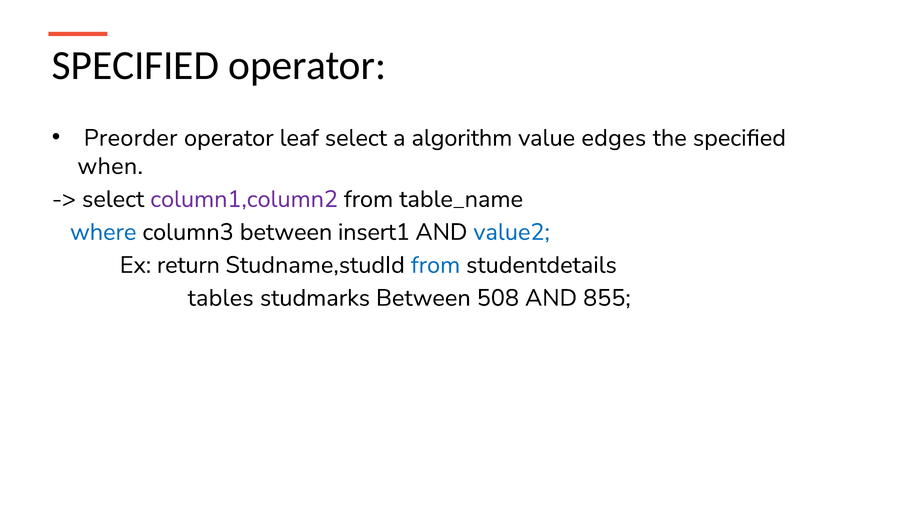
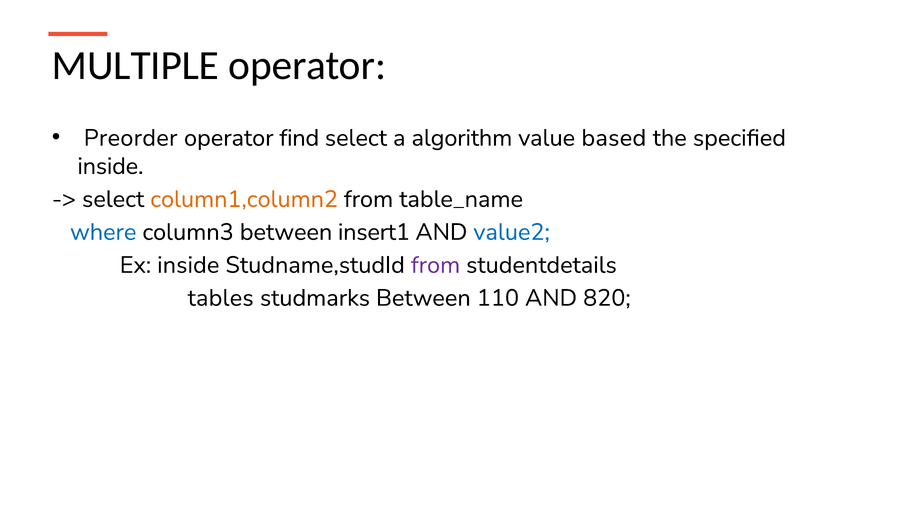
SPECIFIED: SPECIFIED -> MULTIPLE (136, 66)
leaf: leaf -> find (299, 138)
edges: edges -> based (614, 138)
when: when -> inside (110, 166)
column1,column2 colour: purple -> orange (244, 199)
Ex return: return -> inside (188, 265)
from colour: blue -> purple (436, 265)
508: 508 -> 110 (498, 298)
855: 855 -> 820 (607, 298)
